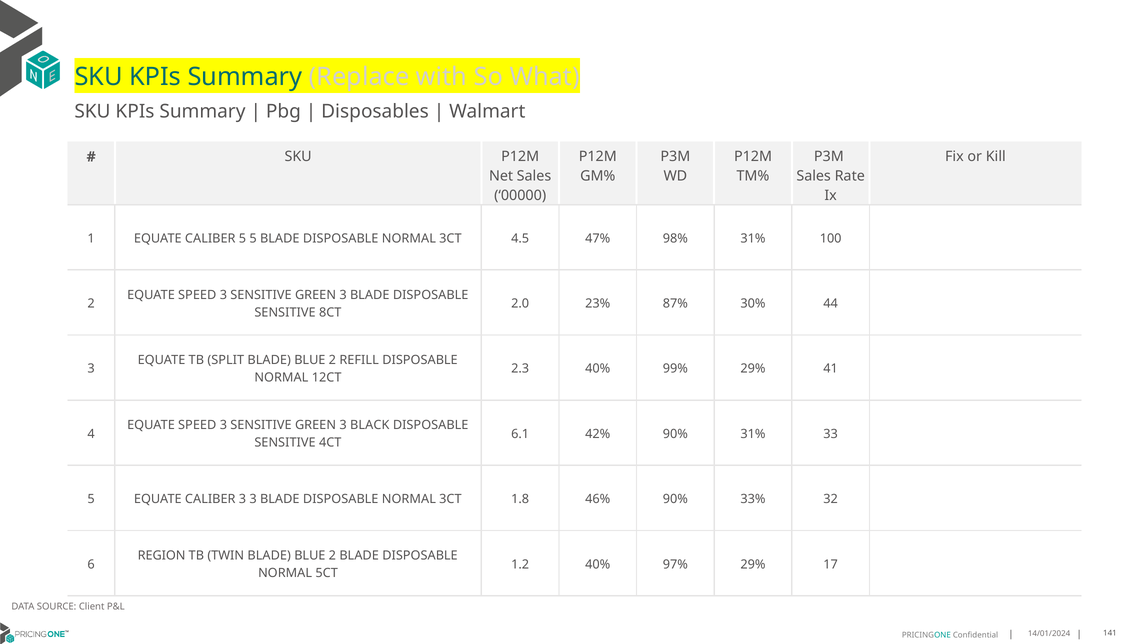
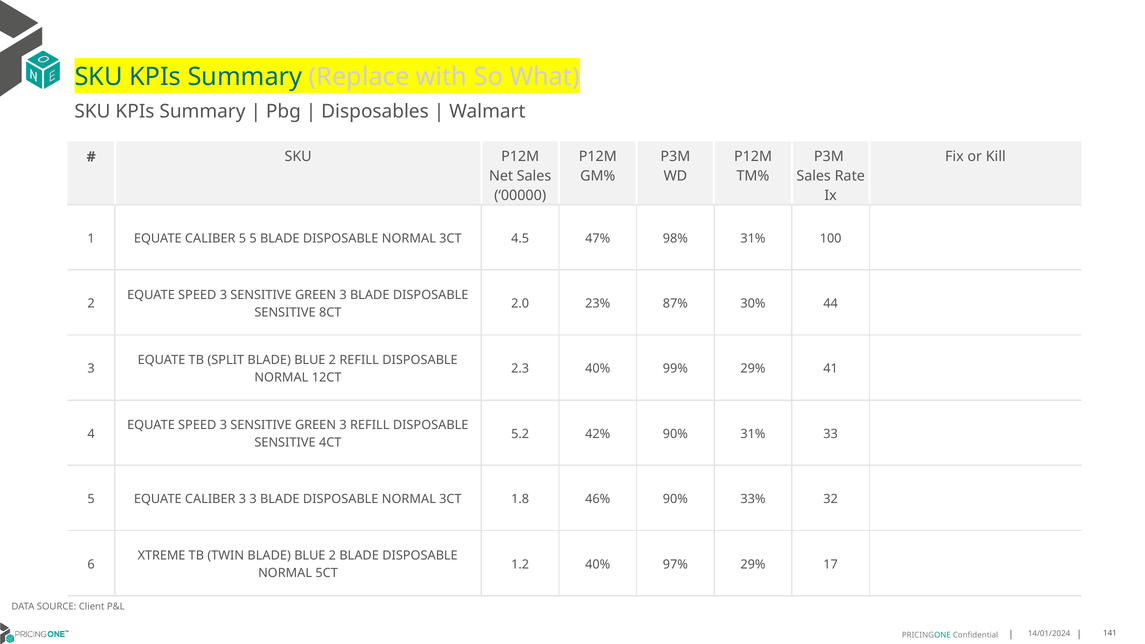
3 BLACK: BLACK -> REFILL (370, 425)
6.1: 6.1 -> 5.2 (520, 434)
REGION: REGION -> XTREME (162, 556)
